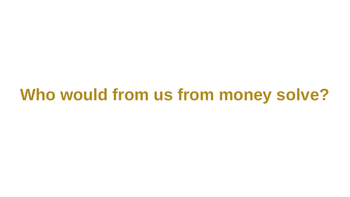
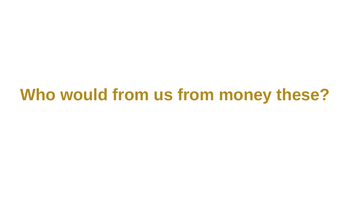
solve: solve -> these (303, 95)
